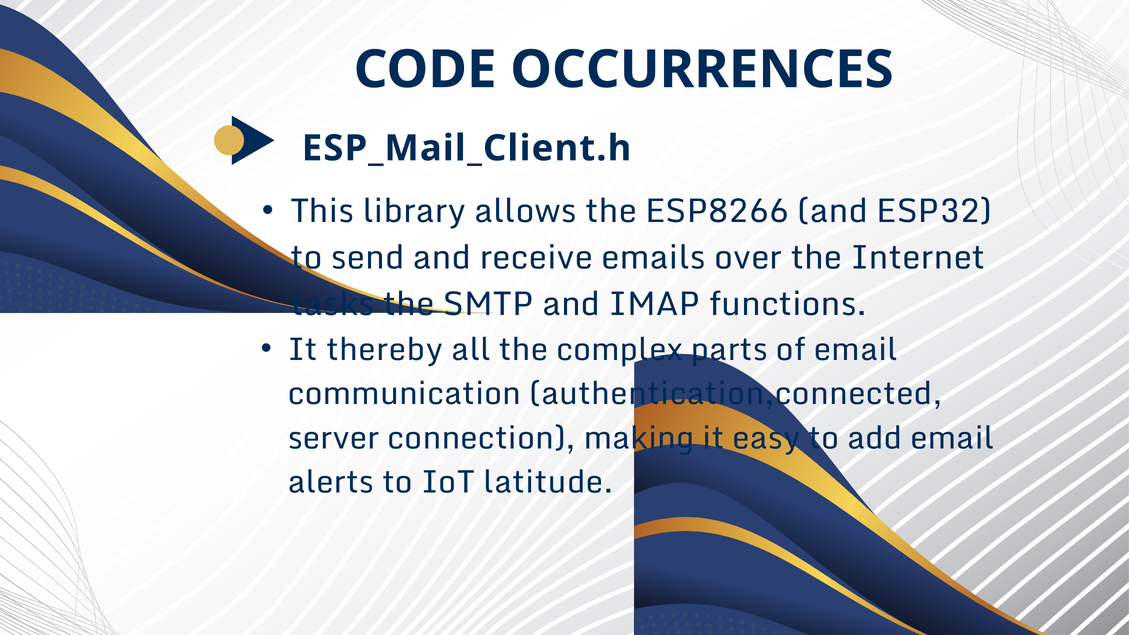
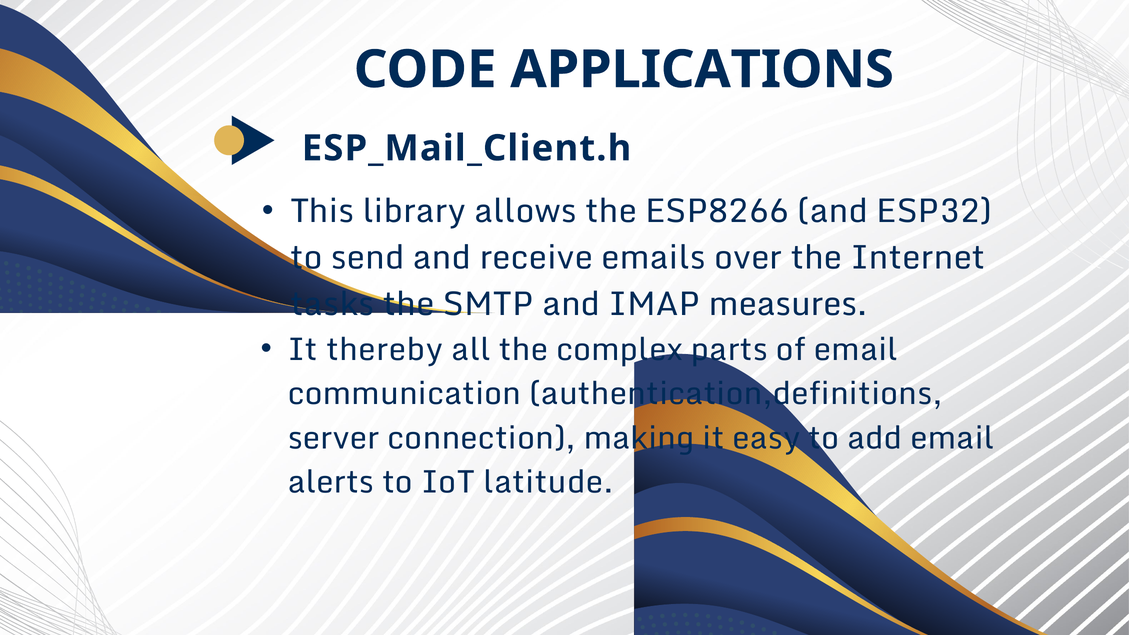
OCCURRENCES: OCCURRENCES -> APPLICATIONS (702, 70)
functions: functions -> measures (788, 305)
authentication,connected: authentication,connected -> authentication,definitions (736, 394)
